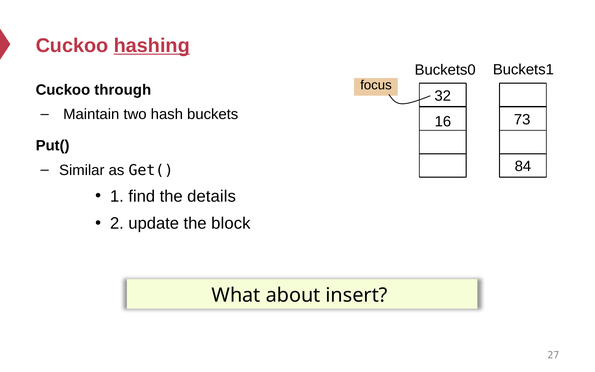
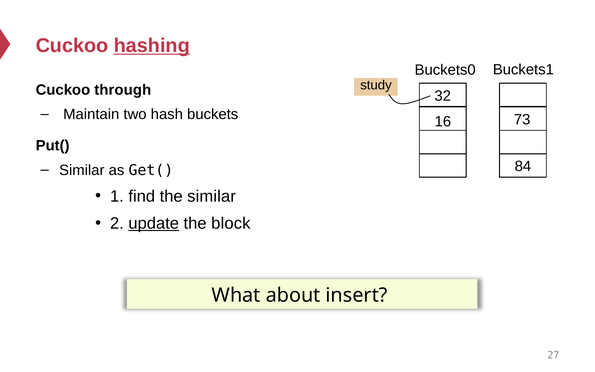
focus: focus -> study (376, 85)
the details: details -> similar (212, 196)
update underline: none -> present (154, 223)
